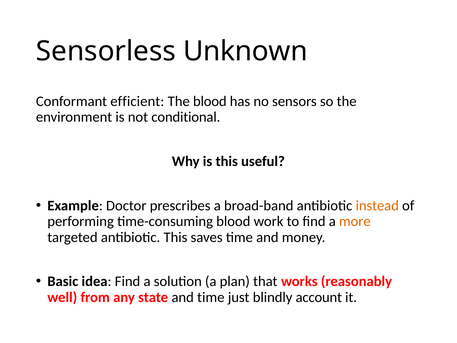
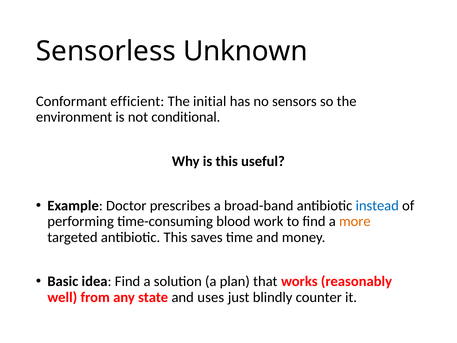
The blood: blood -> initial (210, 101)
instead colour: orange -> blue (377, 205)
and time: time -> uses (211, 297)
account: account -> counter (319, 297)
